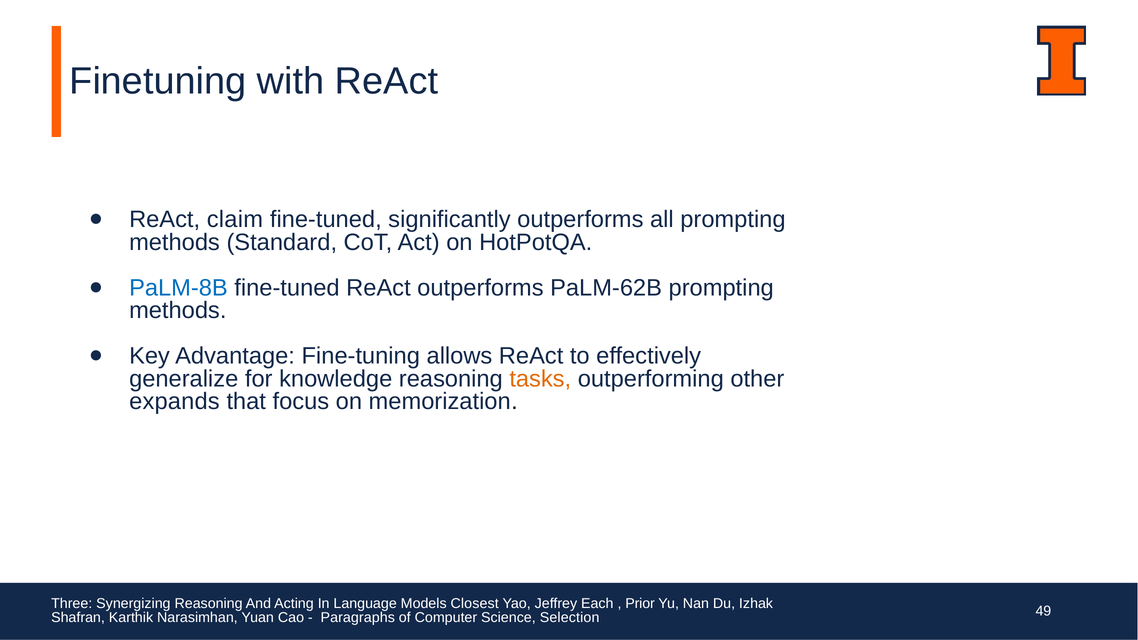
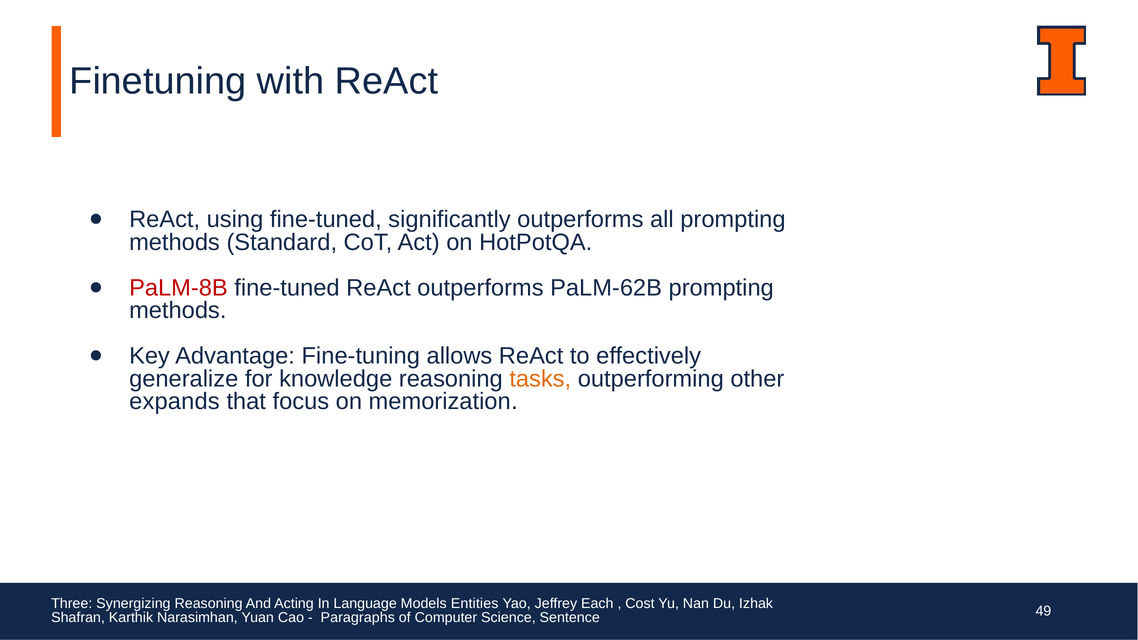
claim: claim -> using (235, 220)
PaLM-8B colour: blue -> red (178, 288)
Closest: Closest -> Entities (475, 604)
Prior: Prior -> Cost (640, 604)
Selection: Selection -> Sentence (570, 618)
